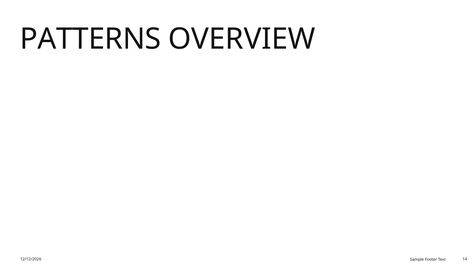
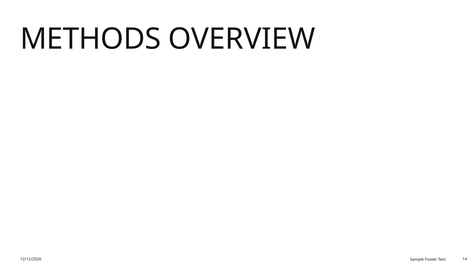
PATTERNS: PATTERNS -> METHODS (91, 39)
